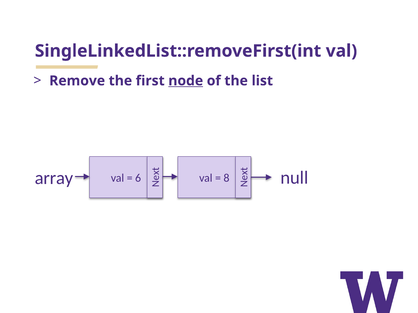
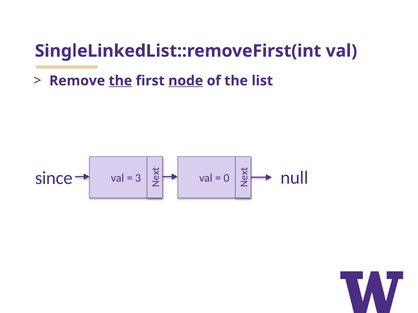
the underline: none -> present (120, 81)
array: array -> since (54, 178)
8: 8 -> 0 (226, 178)
6: 6 -> 3 (138, 178)
